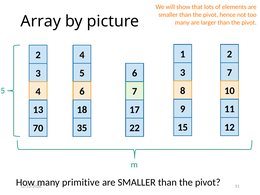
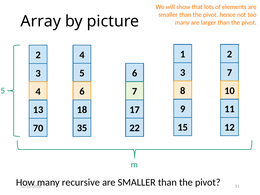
primitive: primitive -> recursive (81, 182)
